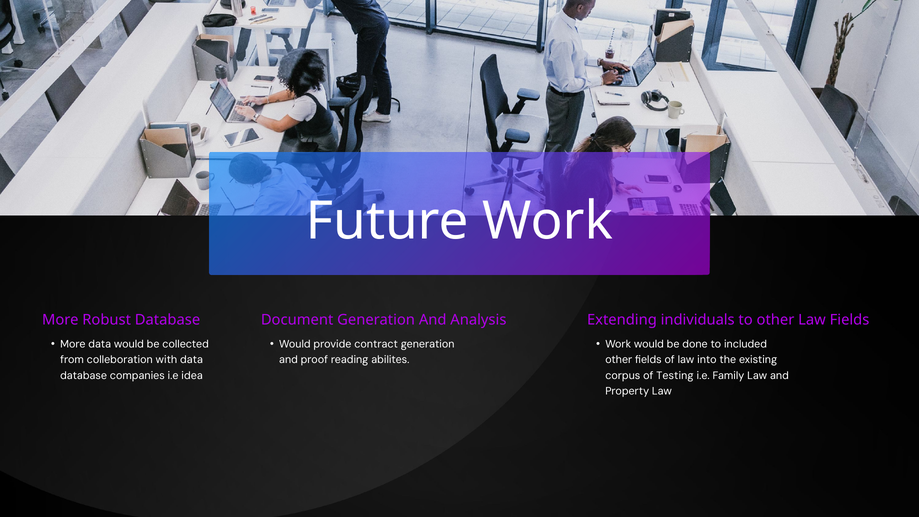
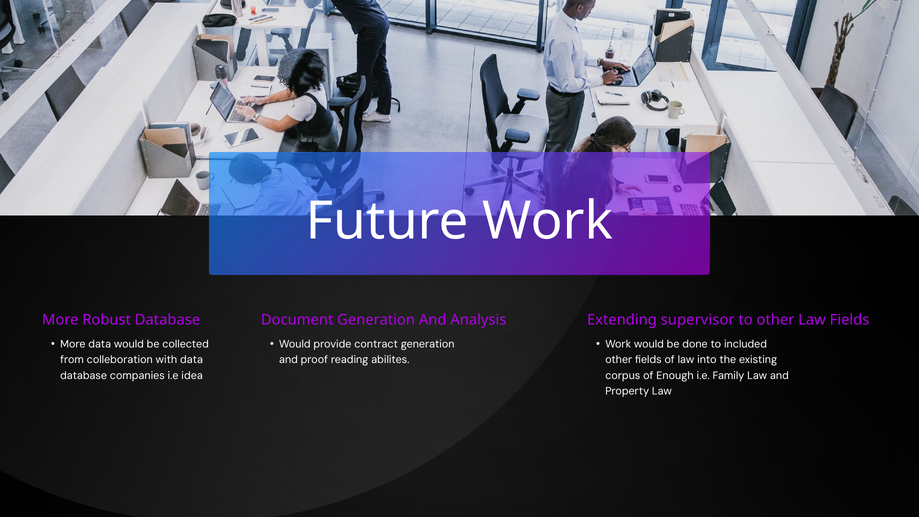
individuals: individuals -> supervisor (698, 320)
Testing: Testing -> Enough (675, 375)
